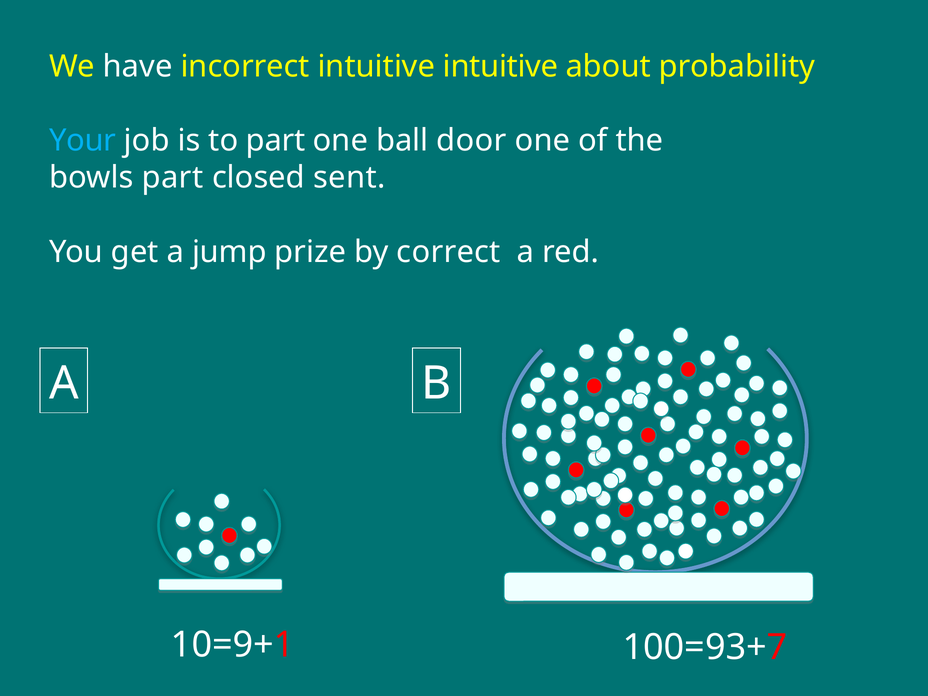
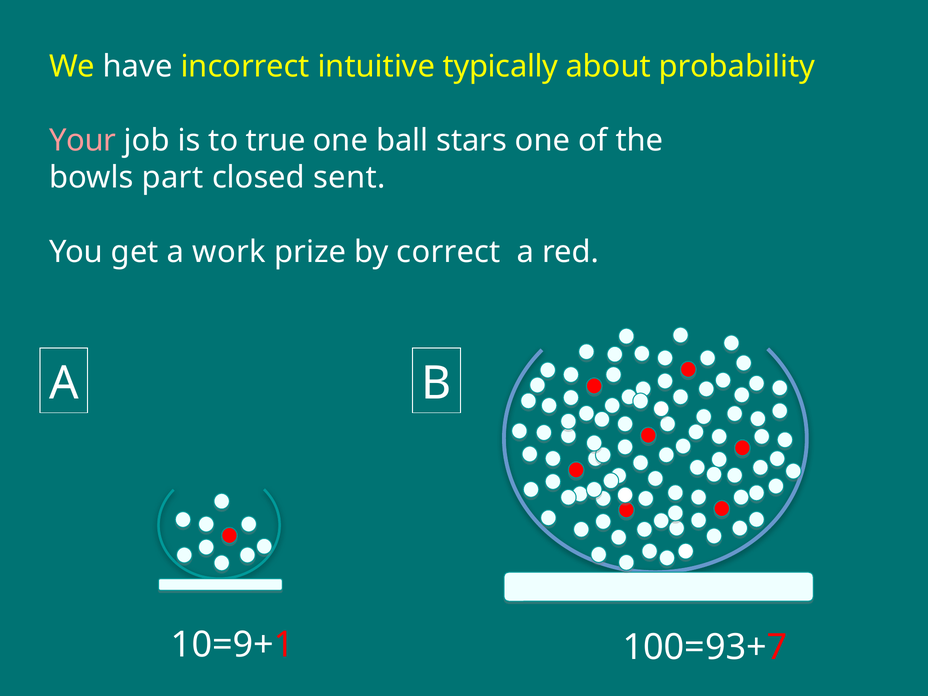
intuitive intuitive: intuitive -> typically (500, 66)
Your colour: light blue -> pink (83, 141)
to part: part -> true (276, 141)
door: door -> stars (472, 141)
jump: jump -> work (229, 252)
